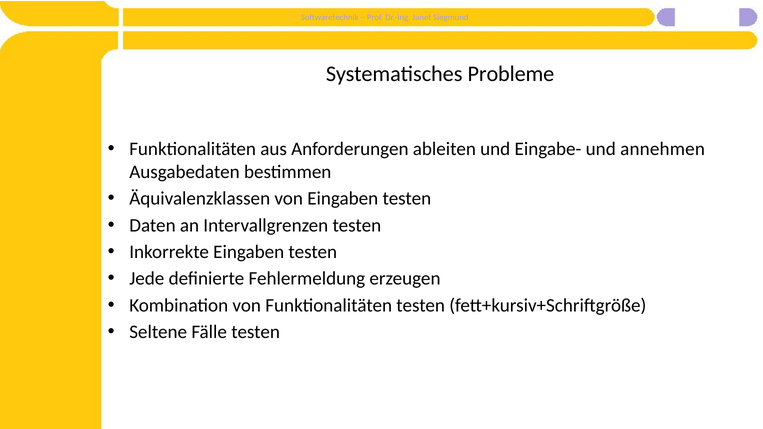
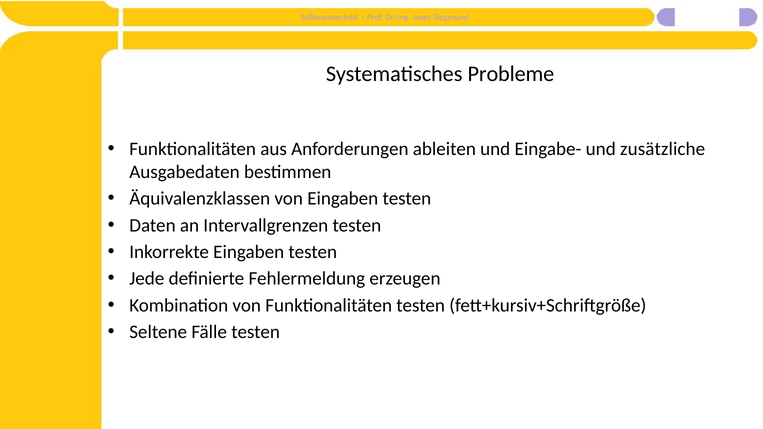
annehmen: annehmen -> zusätzliche (663, 149)
